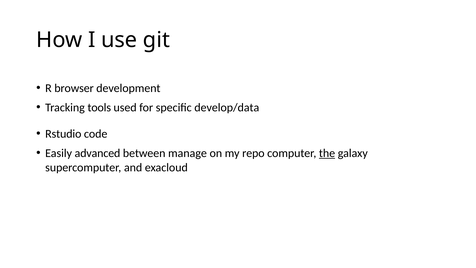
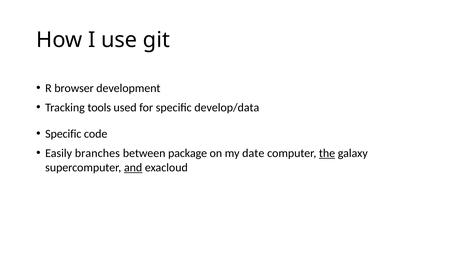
Rstudio: Rstudio -> Specific (63, 134)
advanced: advanced -> branches (97, 153)
manage: manage -> package (188, 153)
repo: repo -> date (253, 153)
and underline: none -> present (133, 167)
